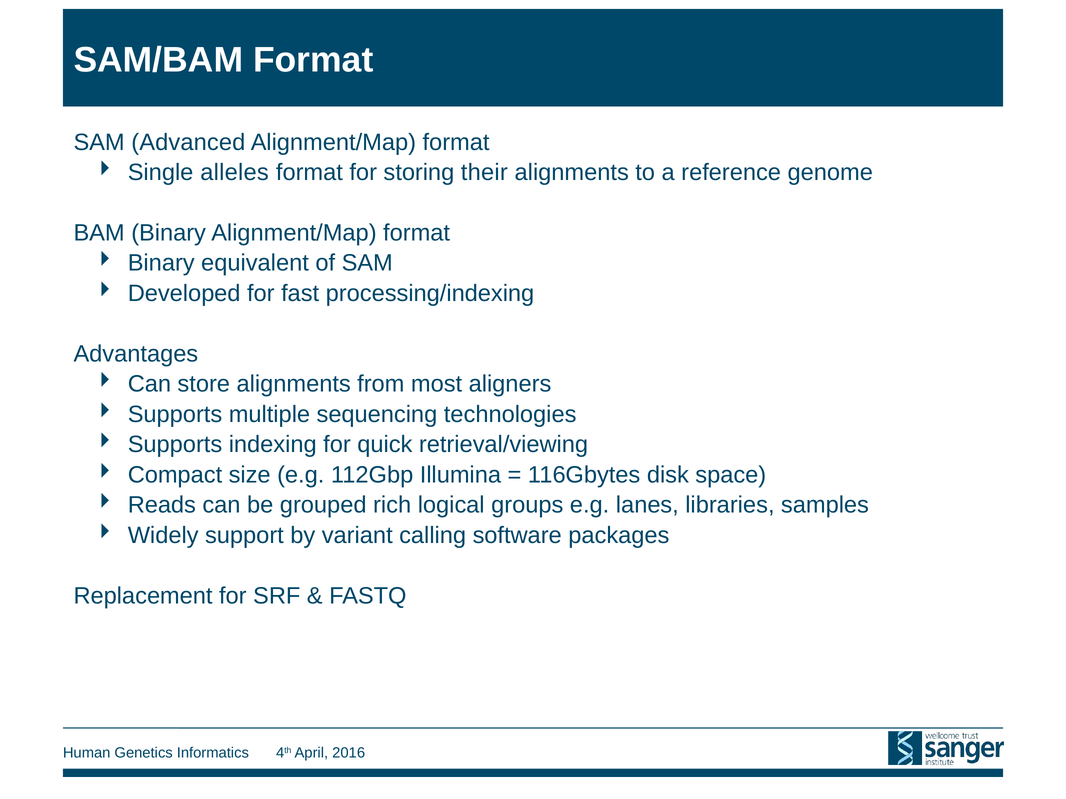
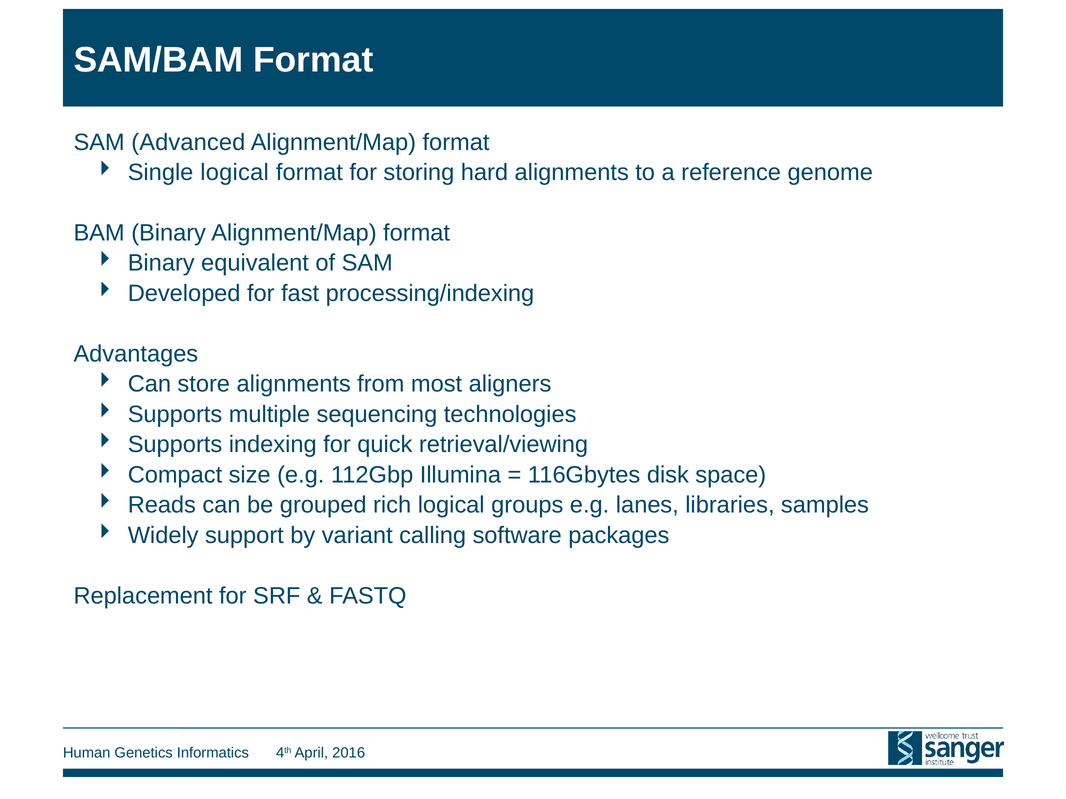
Single alleles: alleles -> logical (235, 173)
their: their -> hard (484, 173)
